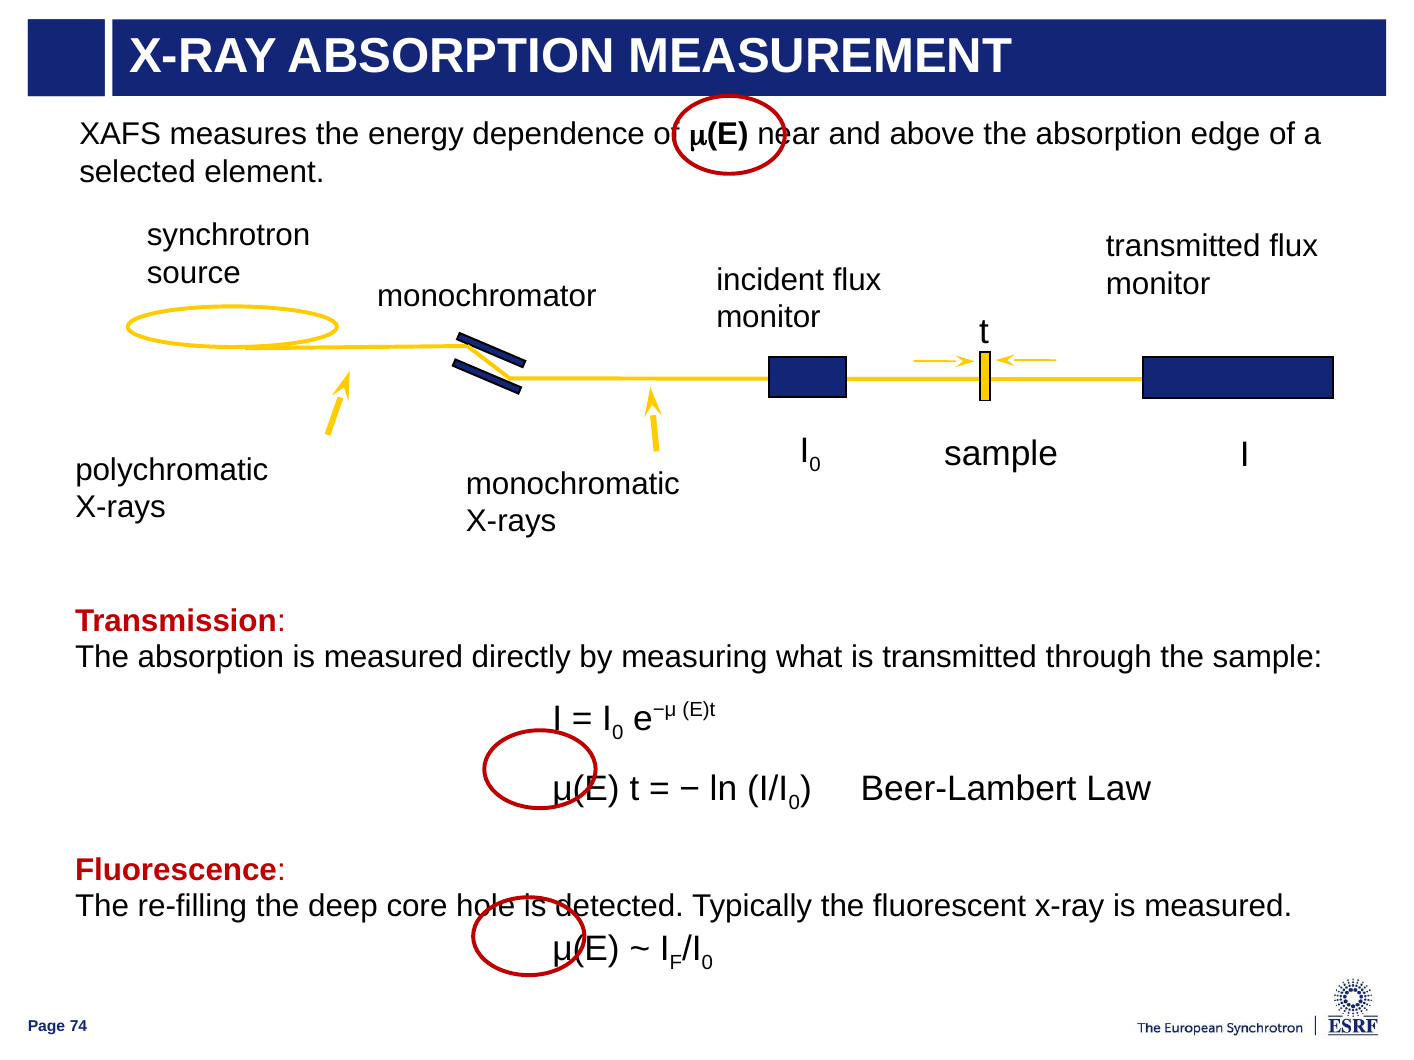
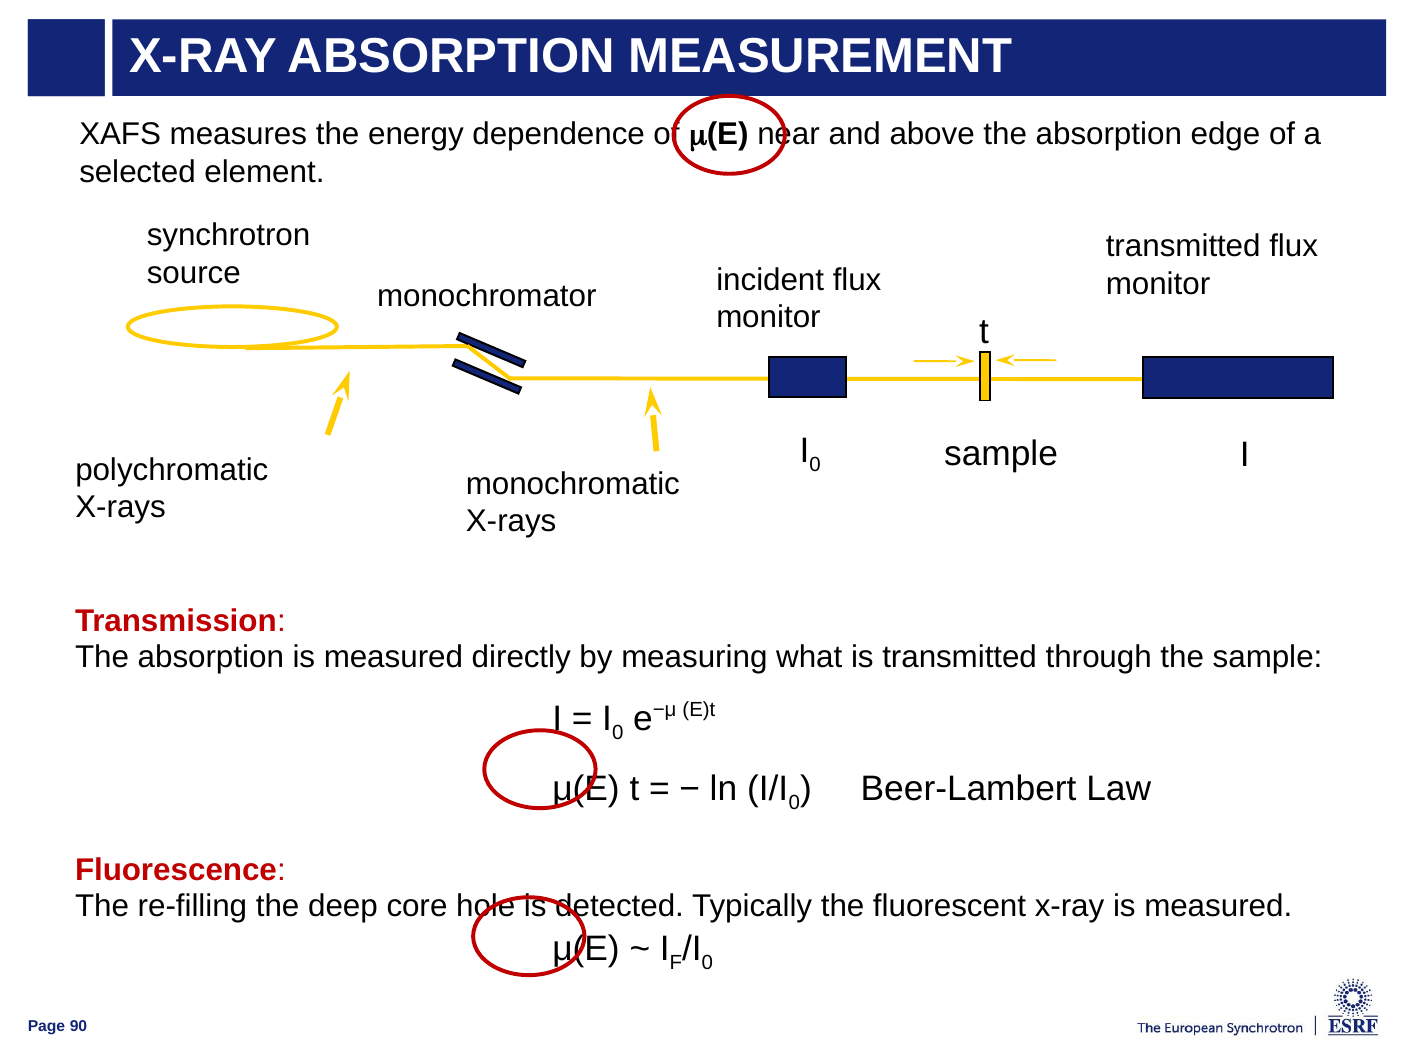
74: 74 -> 90 (78, 1027)
